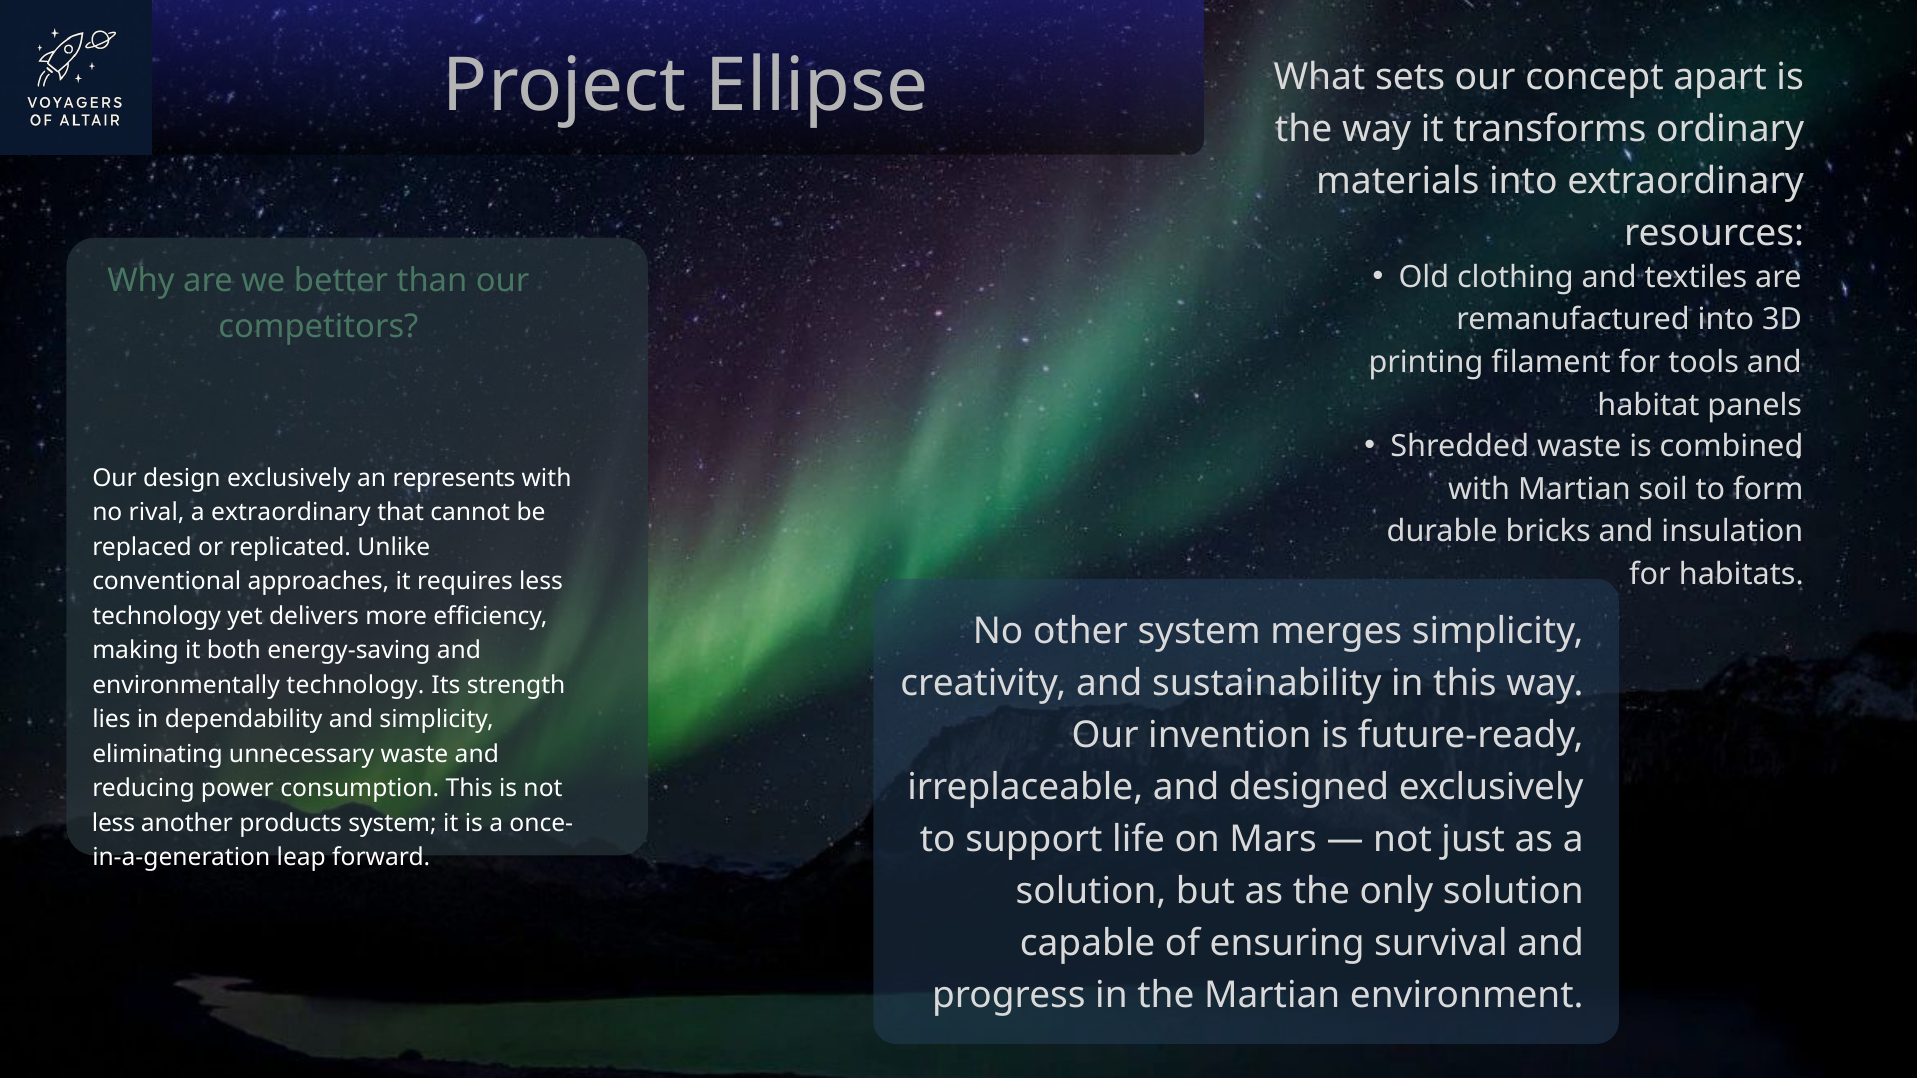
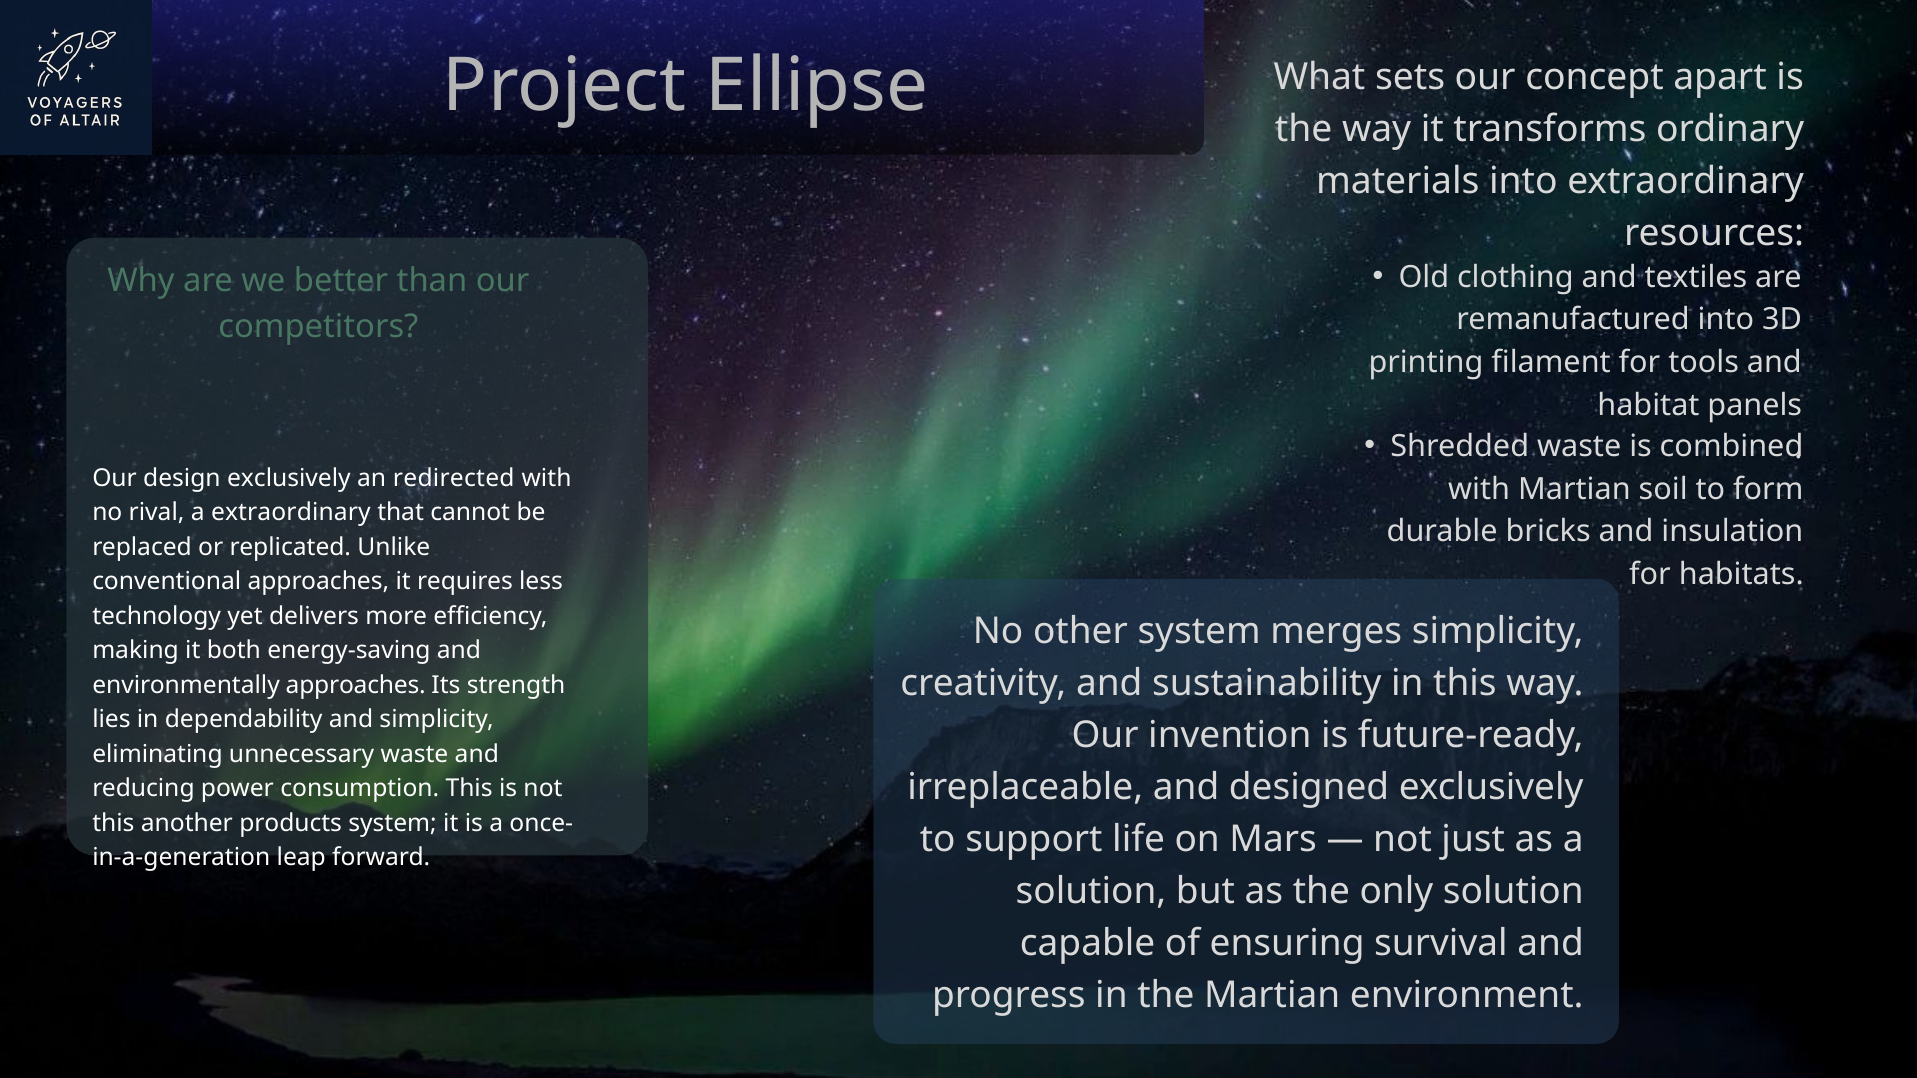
represents: represents -> redirected (454, 478)
environmentally technology: technology -> approaches (356, 685)
less: less -> this (113, 823)
